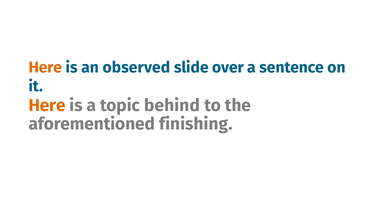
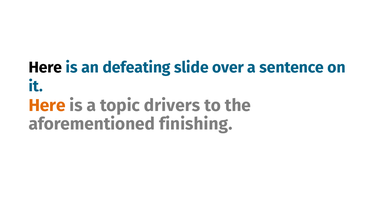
Here colour: orange -> black (45, 67)
observed: observed -> defeating (137, 67)
behind: behind -> drivers (172, 105)
